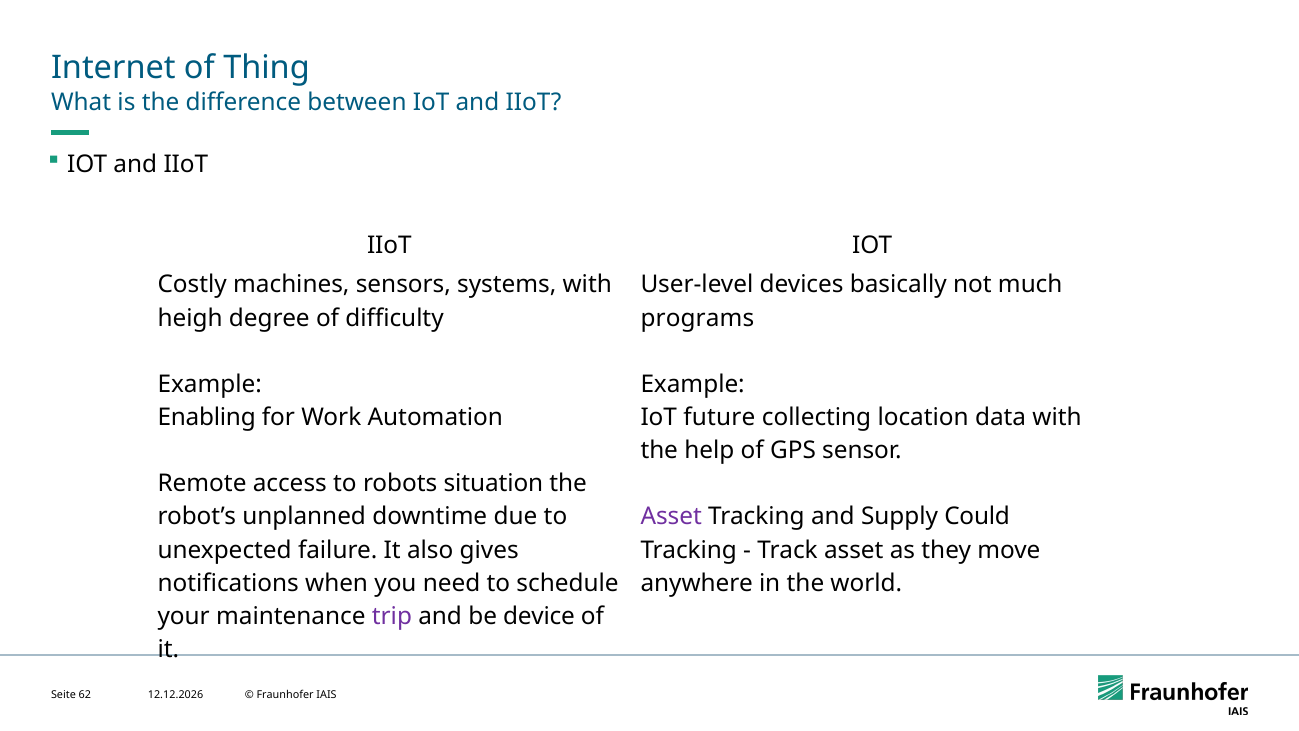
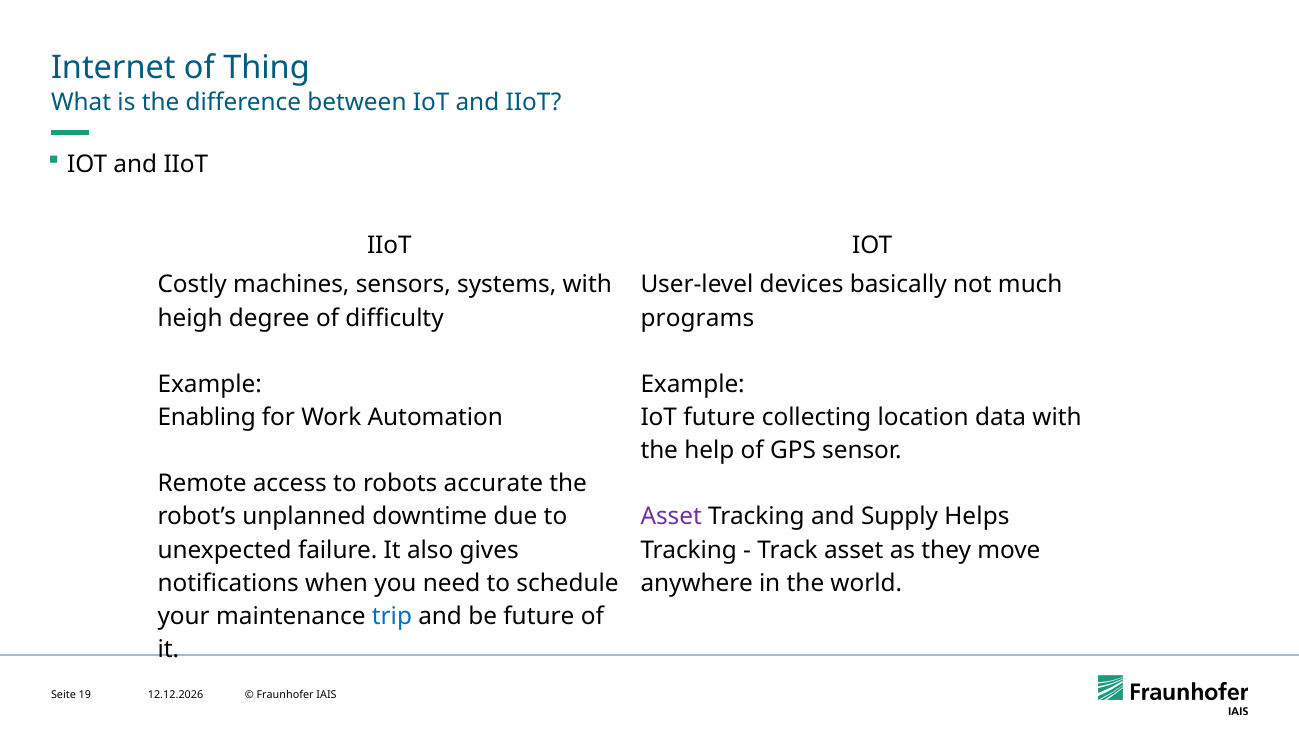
situation: situation -> accurate (493, 484)
Could: Could -> Helps (977, 517)
trip colour: purple -> blue (392, 616)
be device: device -> future (539, 616)
62: 62 -> 19 (85, 694)
